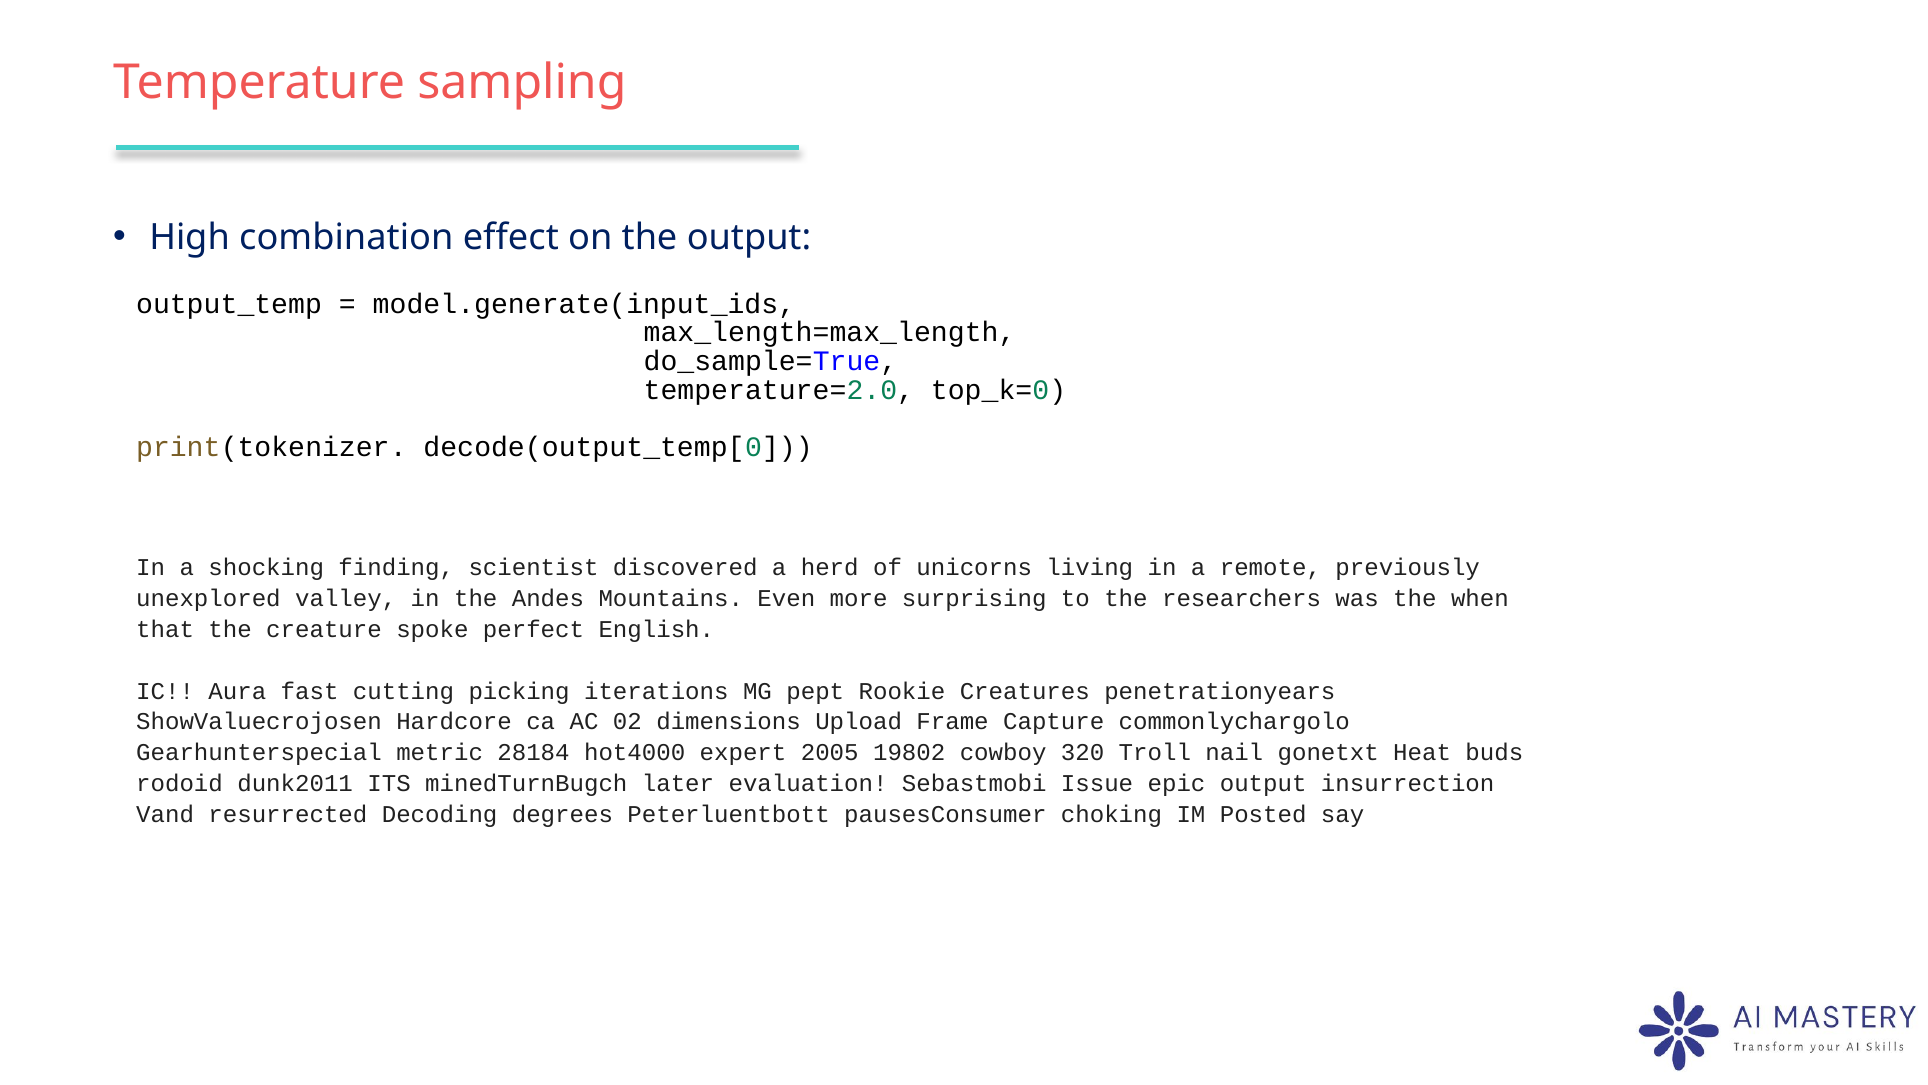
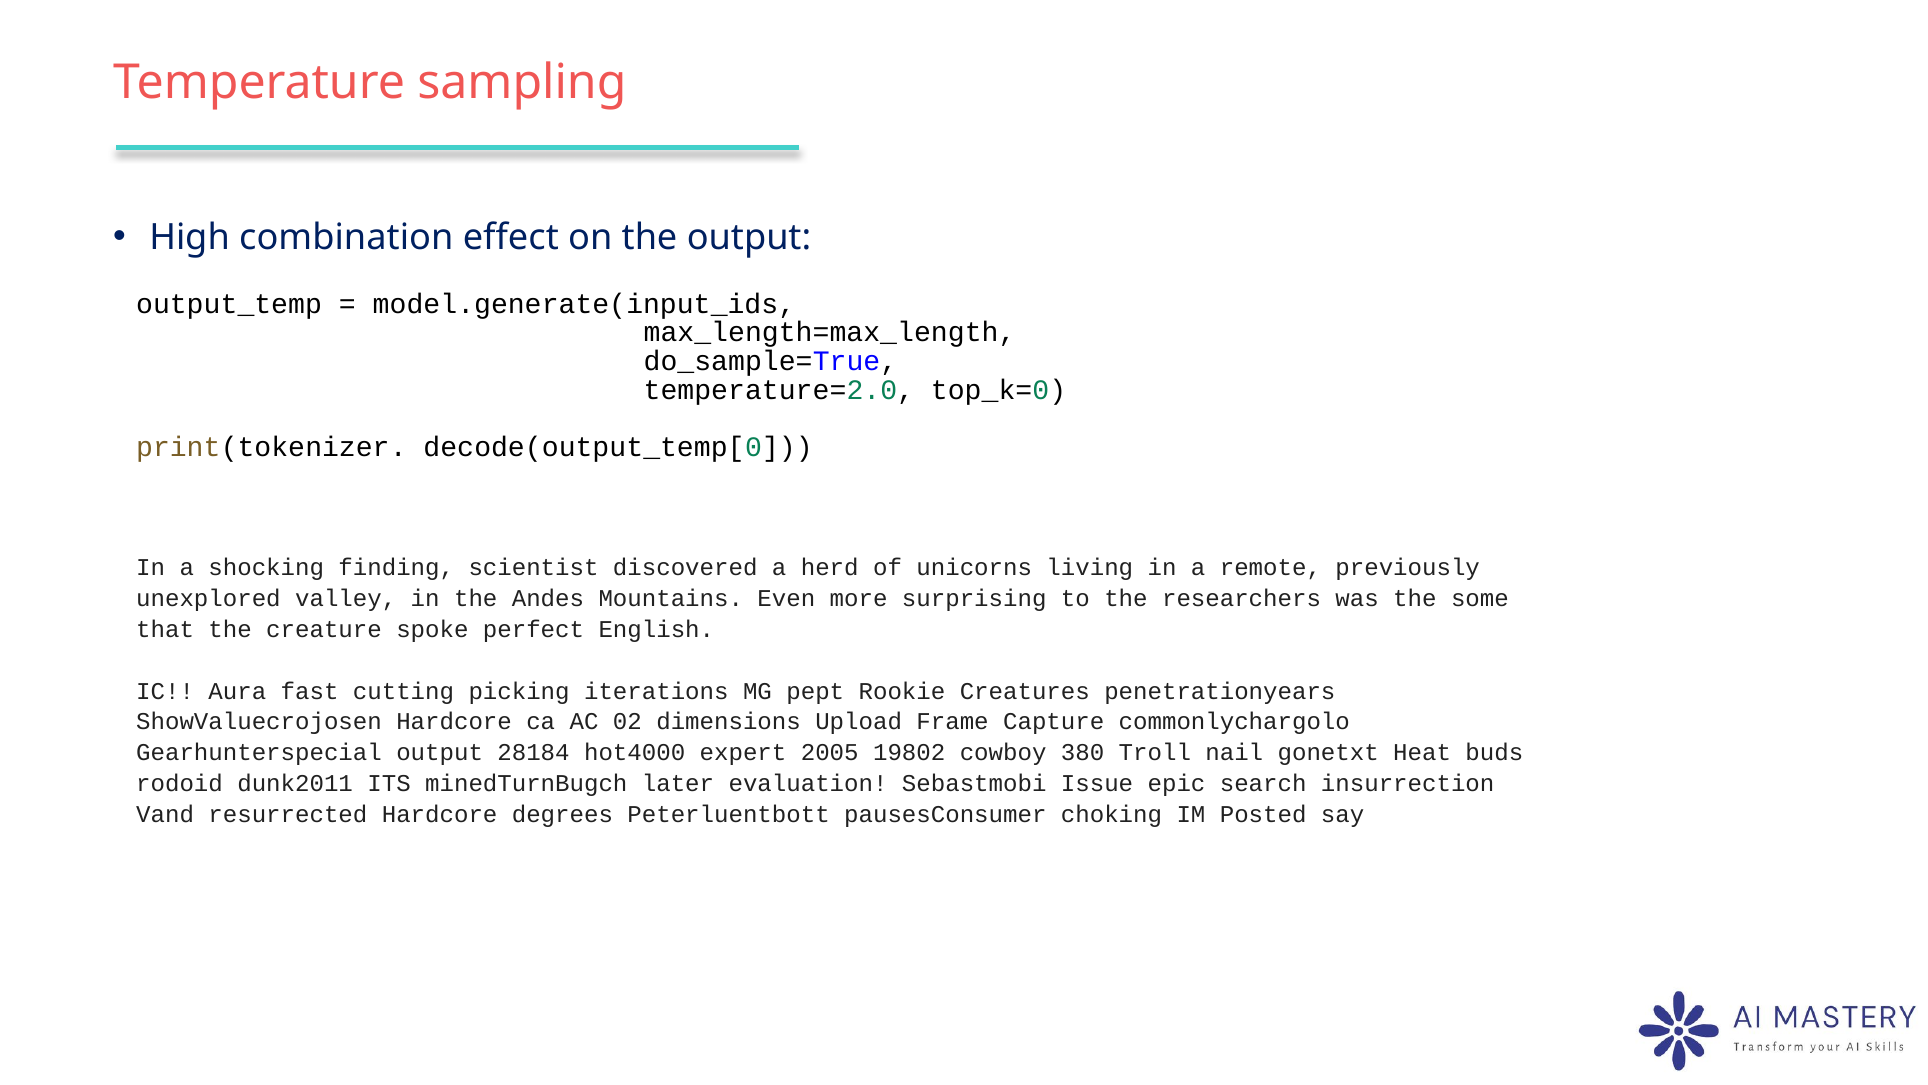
when: when -> some (1480, 598)
Gearhunterspecial metric: metric -> output (440, 753)
320: 320 -> 380 (1083, 753)
epic output: output -> search (1263, 784)
resurrected Decoding: Decoding -> Hardcore (440, 814)
